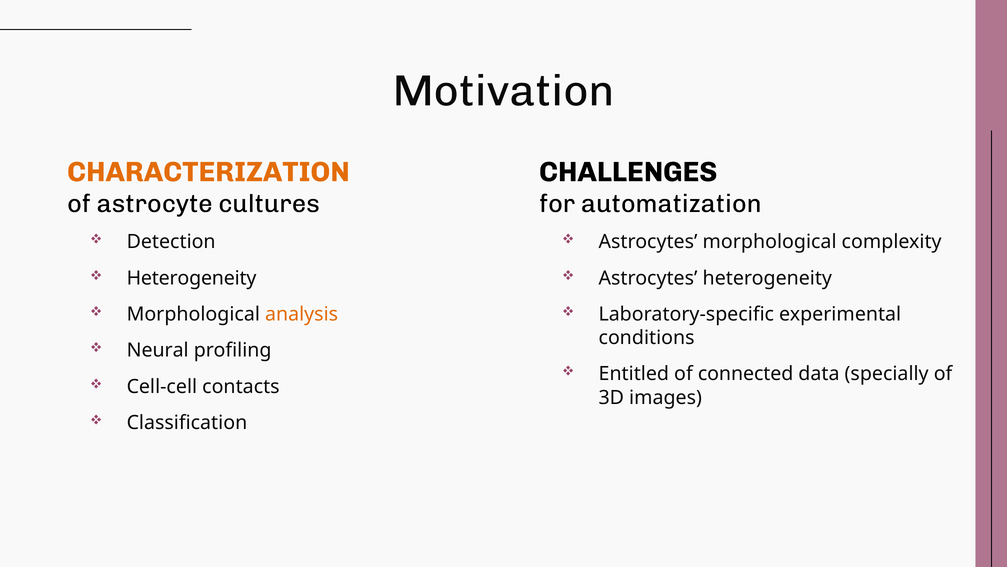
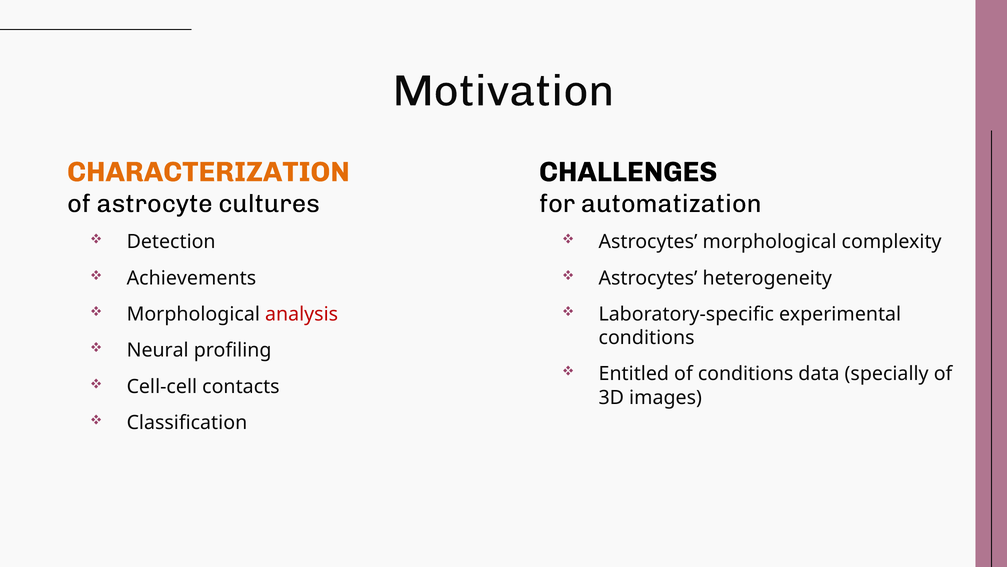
Heterogeneity: Heterogeneity -> Achievements (191, 278)
analysis colour: orange -> red (302, 314)
of connected: connected -> conditions (746, 374)
